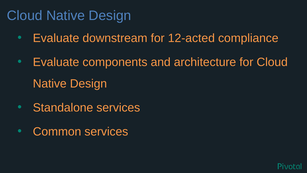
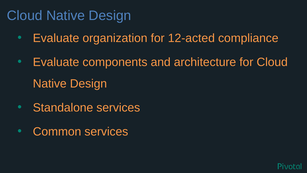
downstream: downstream -> organization (115, 38)
